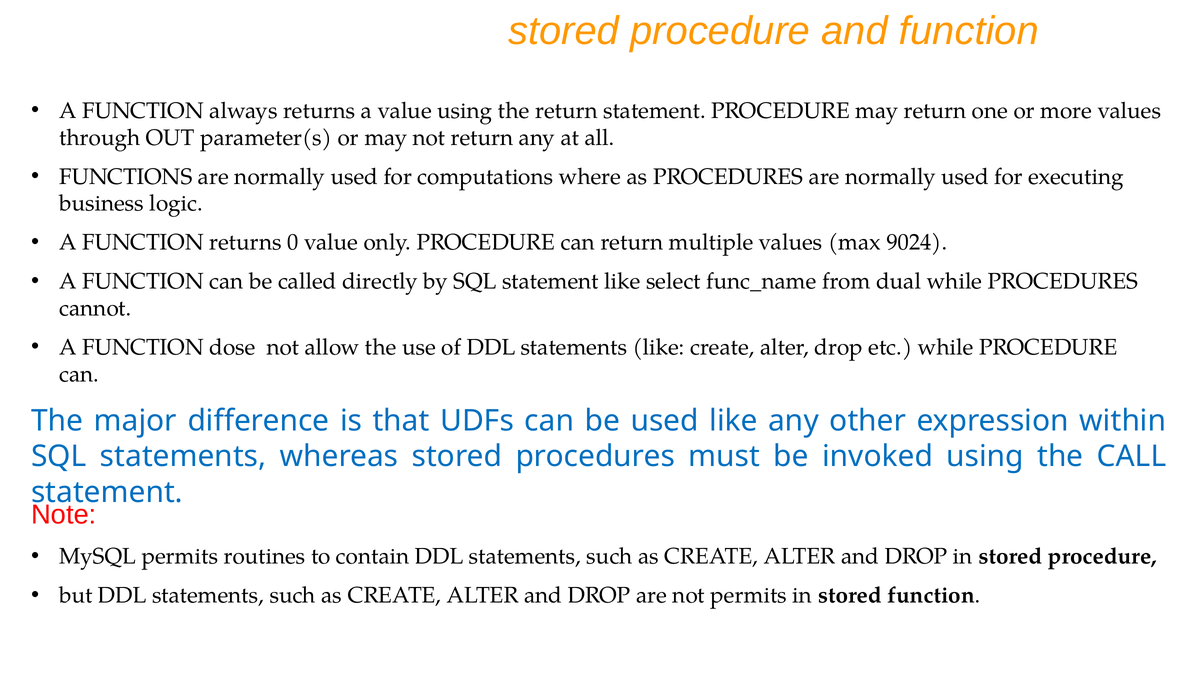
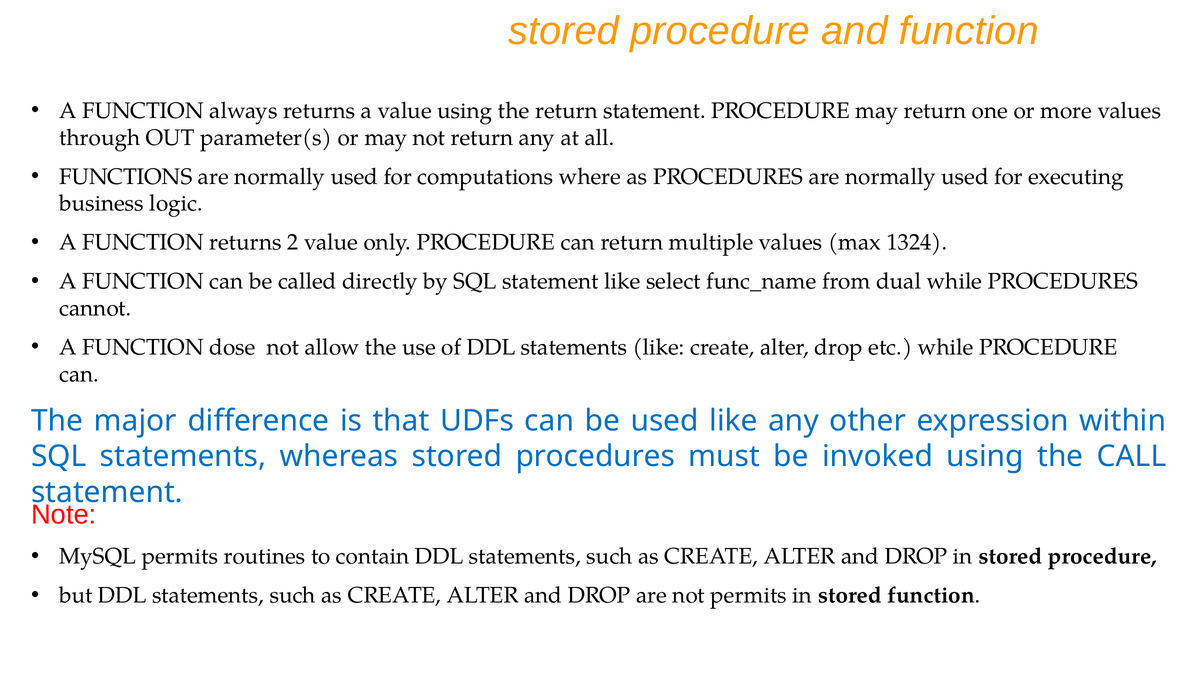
0: 0 -> 2 (293, 242)
9024: 9024 -> 1324 (917, 242)
